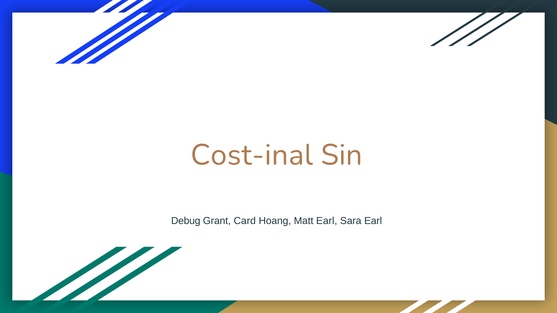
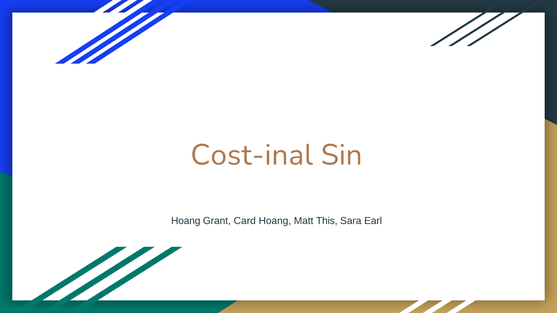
Debug: Debug -> Hoang (186, 221)
Matt Earl: Earl -> This (327, 221)
